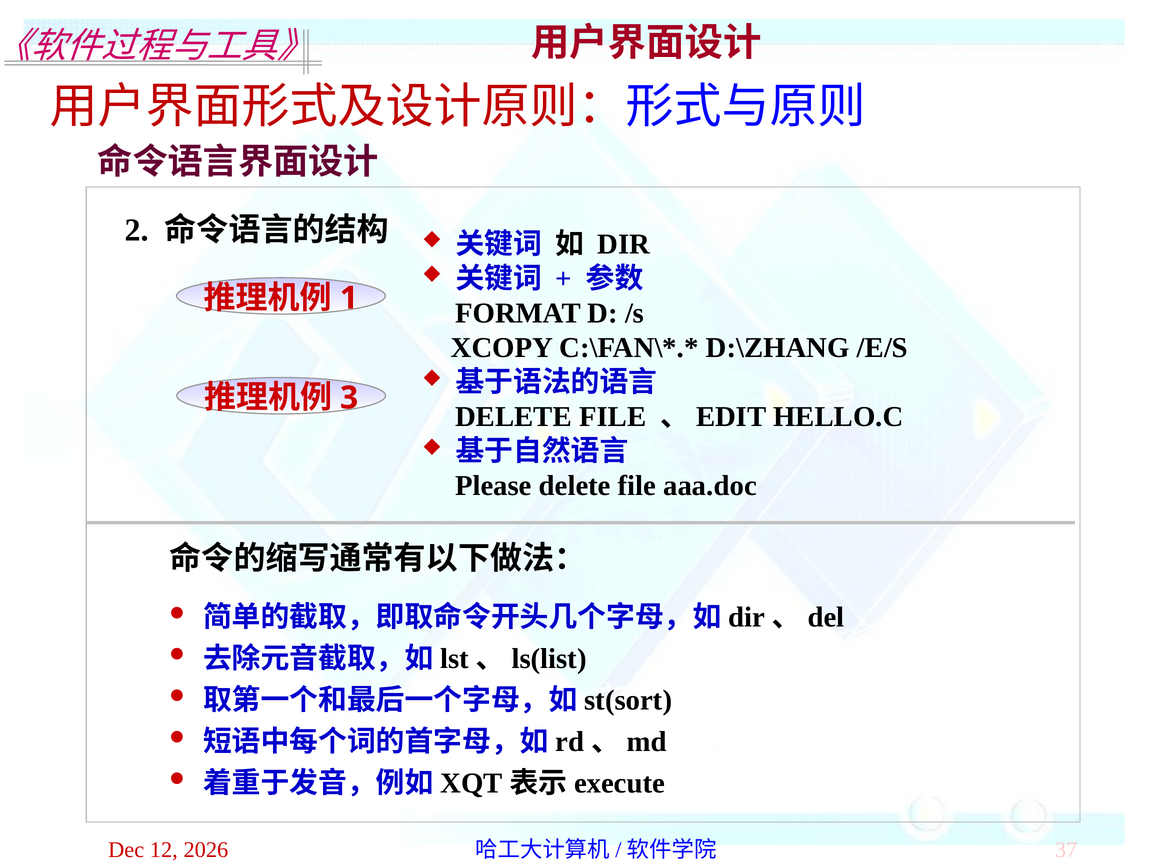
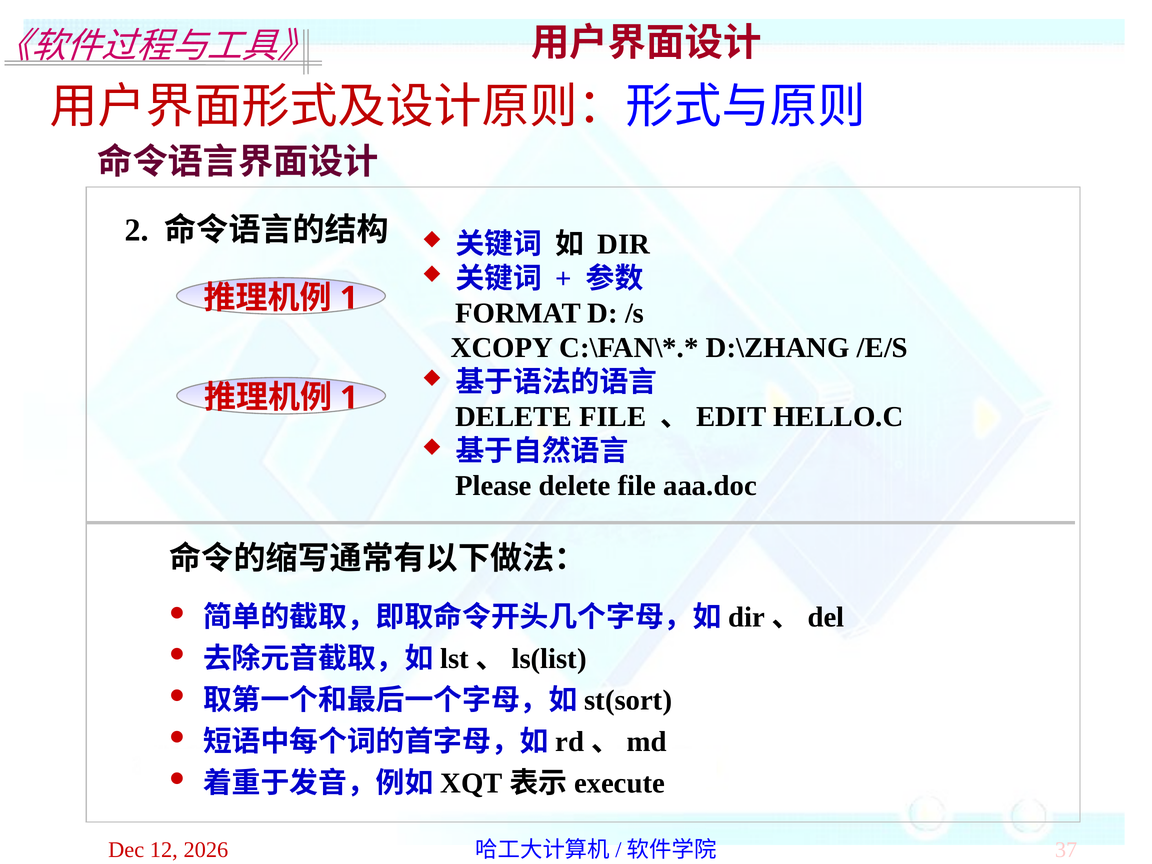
3: 3 -> 1 (349, 398)
